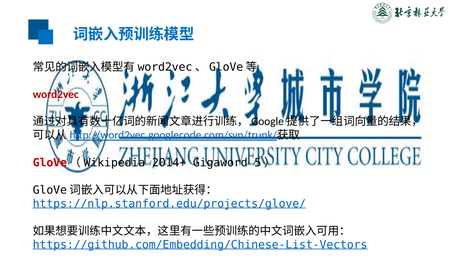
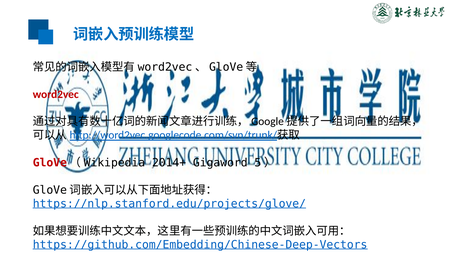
https://github.com/Embedding/Chinese-List-Vectors: https://github.com/Embedding/Chinese-List-Vectors -> https://github.com/Embedding/Chinese-Deep-Vectors (200, 244)
